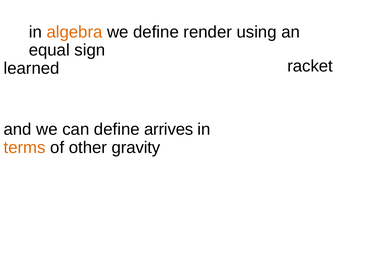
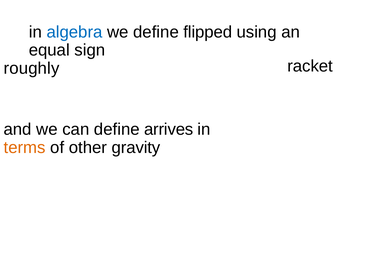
algebra colour: orange -> blue (74, 32)
render: render -> flipped (208, 32)
learned: learned -> roughly (32, 68)
